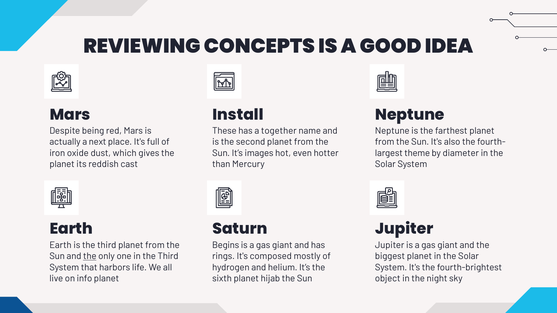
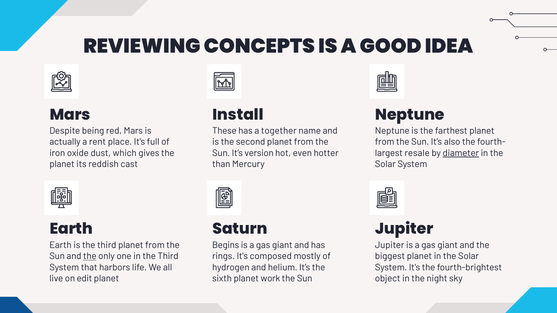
next: next -> rent (97, 142)
images: images -> version (259, 153)
theme: theme -> resale (417, 153)
diameter underline: none -> present (461, 153)
info: info -> edit (84, 279)
hijab: hijab -> work (270, 279)
